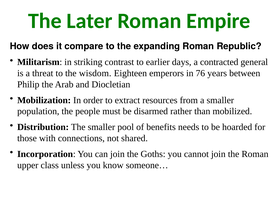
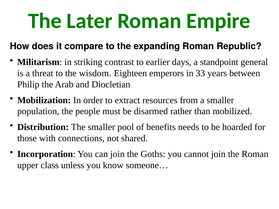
contracted: contracted -> standpoint (219, 62)
76: 76 -> 33 (200, 73)
